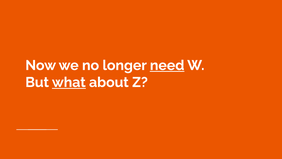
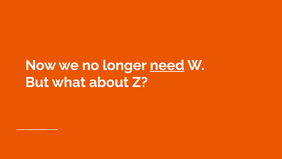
what underline: present -> none (69, 82)
